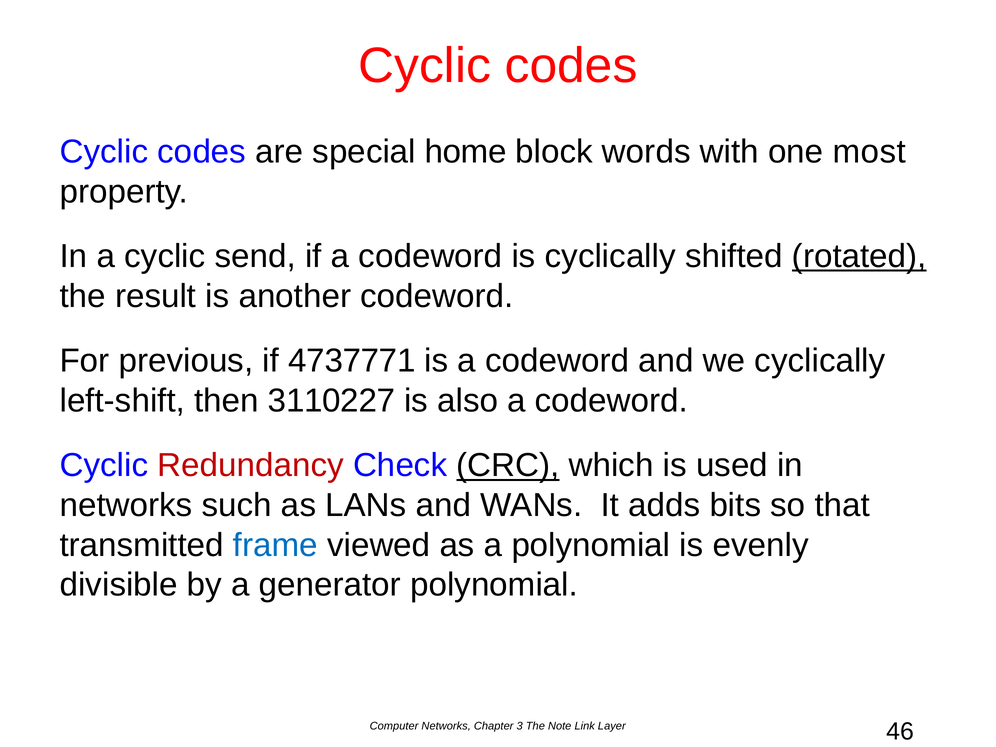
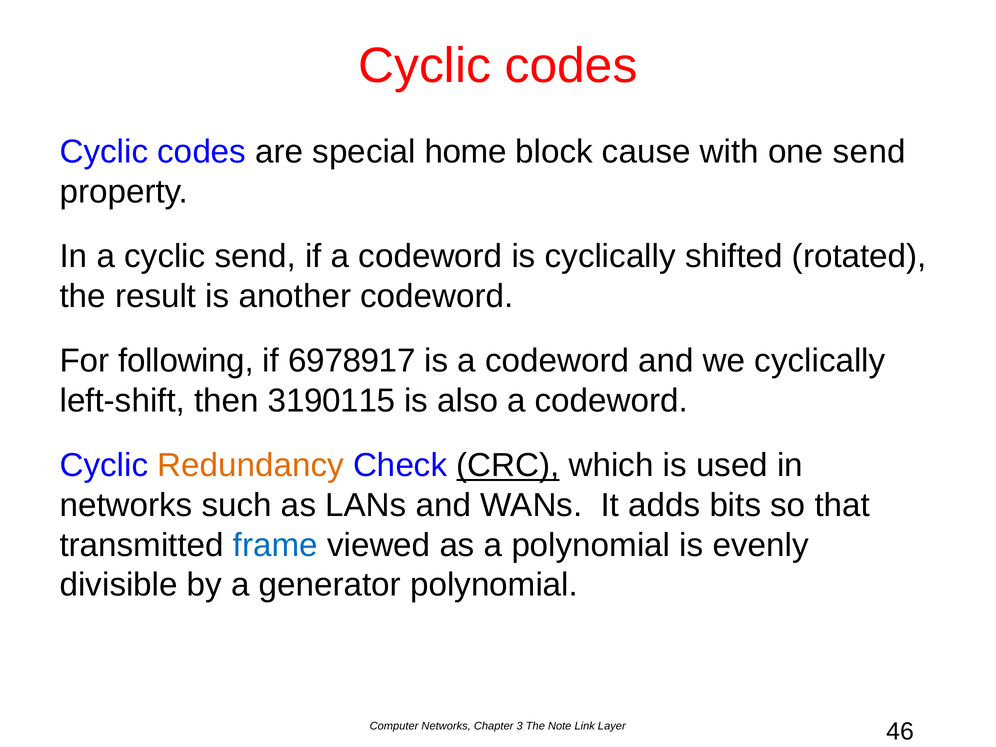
words: words -> cause (646, 152)
one most: most -> send (869, 152)
rotated underline: present -> none (859, 256)
previous: previous -> following (186, 361)
4737771: 4737771 -> 6978917 (352, 361)
3110227: 3110227 -> 3190115 (332, 401)
Redundancy colour: red -> orange (251, 465)
